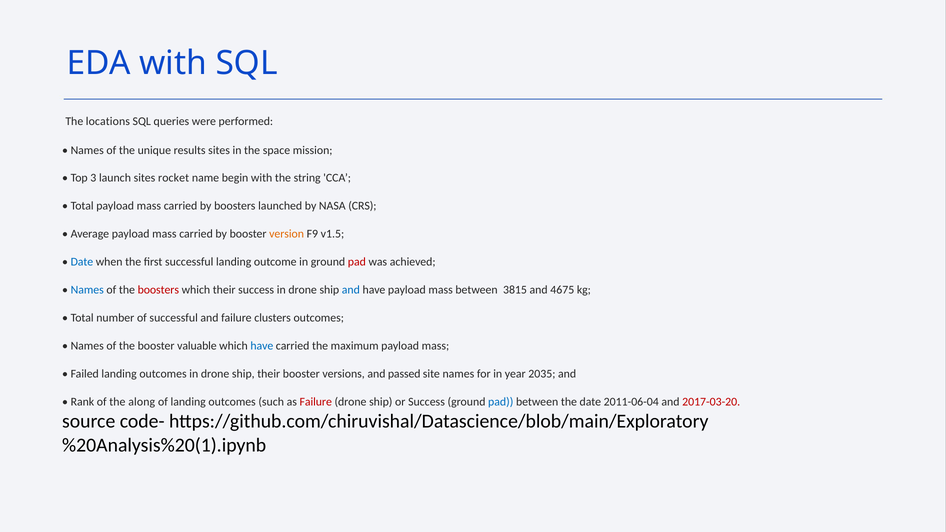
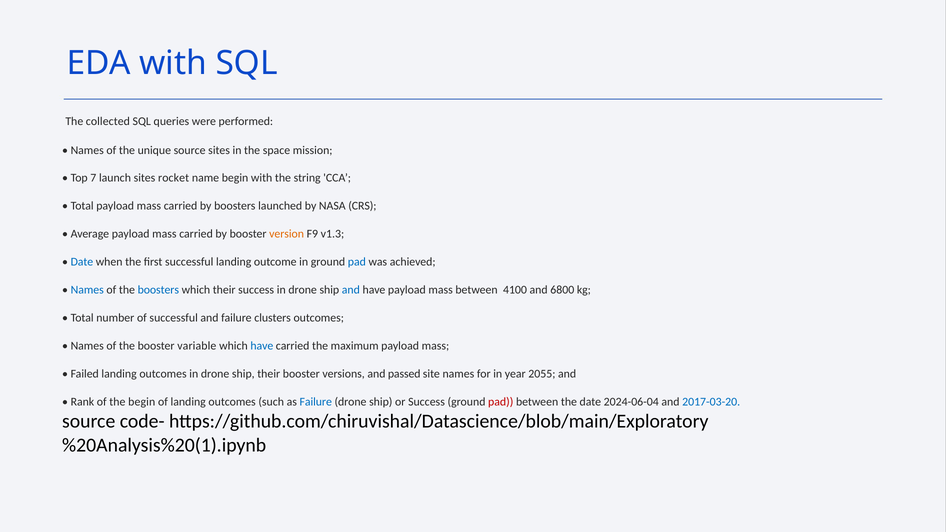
locations: locations -> collected (108, 122)
unique results: results -> source (190, 150)
3: 3 -> 7 (93, 178)
v1.5: v1.5 -> v1.3 (332, 234)
pad colour: red -> blue (357, 262)
boosters colour: red -> blue (158, 290)
3815: 3815 -> 4100 (515, 290)
4675: 4675 -> 6800 (562, 290)
valuable: valuable -> variable (197, 346)
2035: 2035 -> 2055 (542, 374)
the along: along -> begin (142, 402)
Failure colour: red -> blue (316, 402)
pad colour: blue -> red (501, 402)
2011-06-04: 2011-06-04 -> 2024-06-04 (631, 402)
2017-03-20 colour: red -> blue (711, 402)
